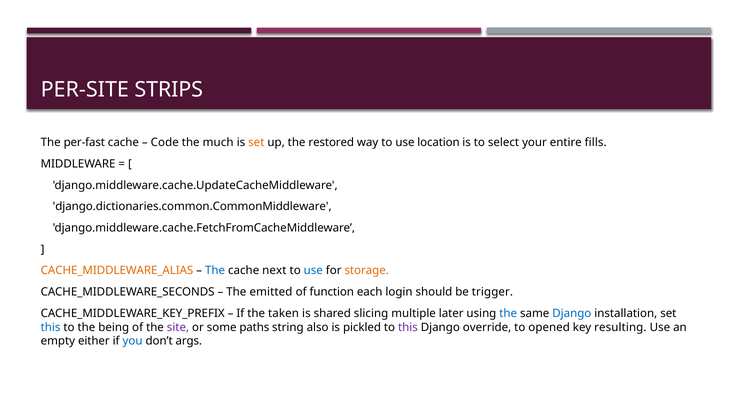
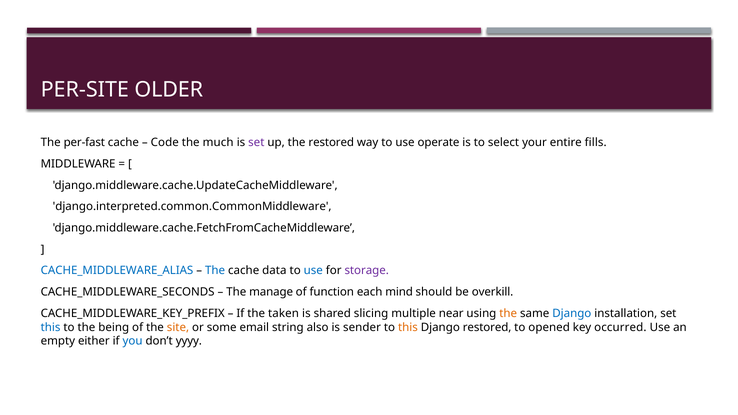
STRIPS: STRIPS -> OLDER (169, 90)
set colour: orange -> purple (256, 143)
location: location -> operate (439, 143)
django.dictionaries.common.CommonMiddleware: django.dictionaries.common.CommonMiddleware -> django.interpreted.common.CommonMiddleware (192, 207)
CACHE_MIDDLEWARE_ALIAS colour: orange -> blue (117, 271)
next: next -> data (274, 271)
storage colour: orange -> purple (367, 271)
emitted: emitted -> manage (271, 292)
login: login -> mind (399, 292)
trigger: trigger -> overkill (493, 292)
later: later -> near (451, 314)
the colour: blue -> orange (508, 314)
site colour: purple -> orange (178, 327)
paths: paths -> email (254, 327)
pickled: pickled -> sender (362, 327)
this colour: purple -> orange (408, 327)
Django override: override -> restored (487, 327)
resulting: resulting -> occurred (620, 327)
args: args -> yyyy (189, 341)
